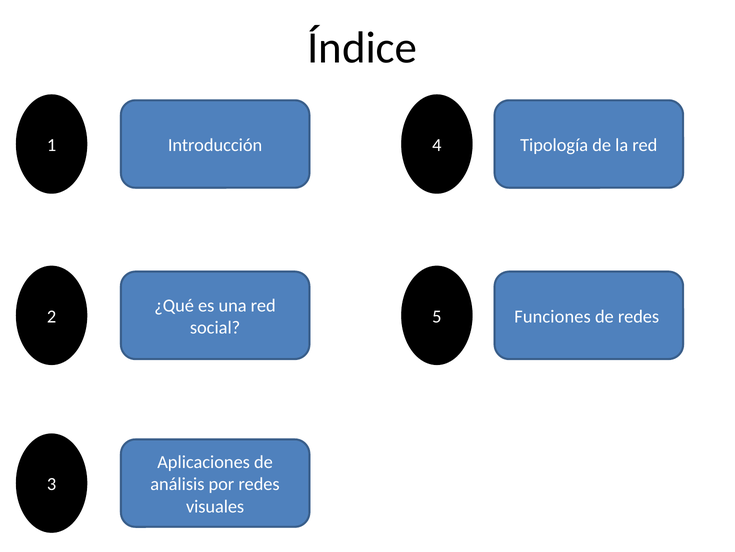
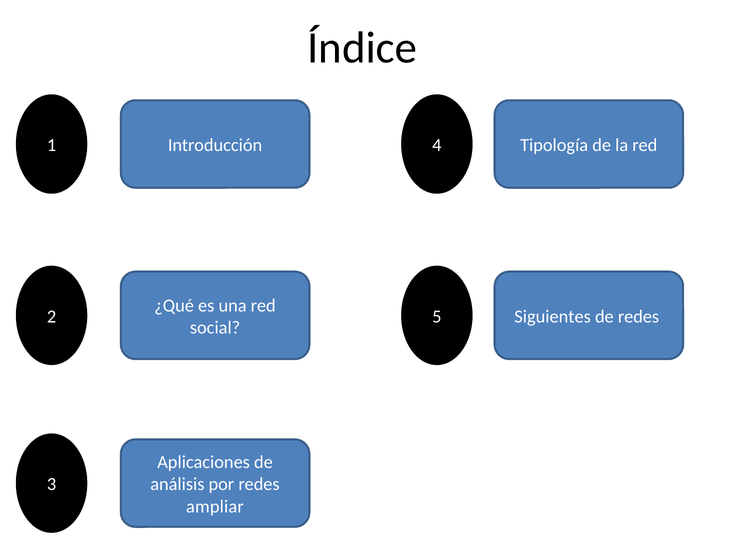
Funciones: Funciones -> Siguientes (553, 316)
visuales: visuales -> ampliar (215, 506)
